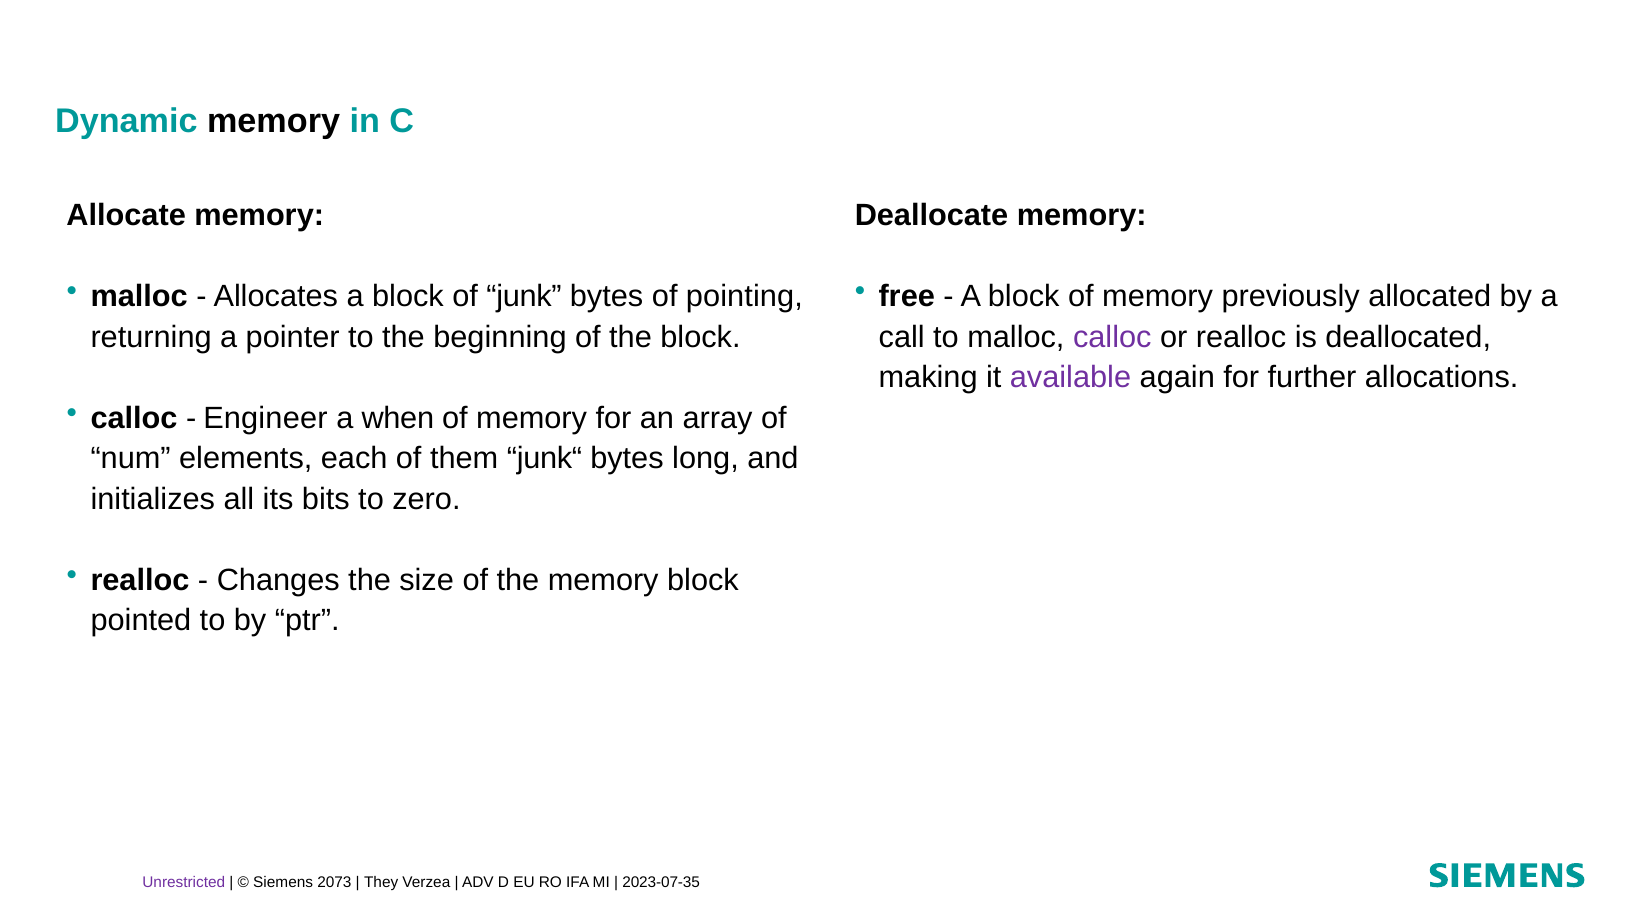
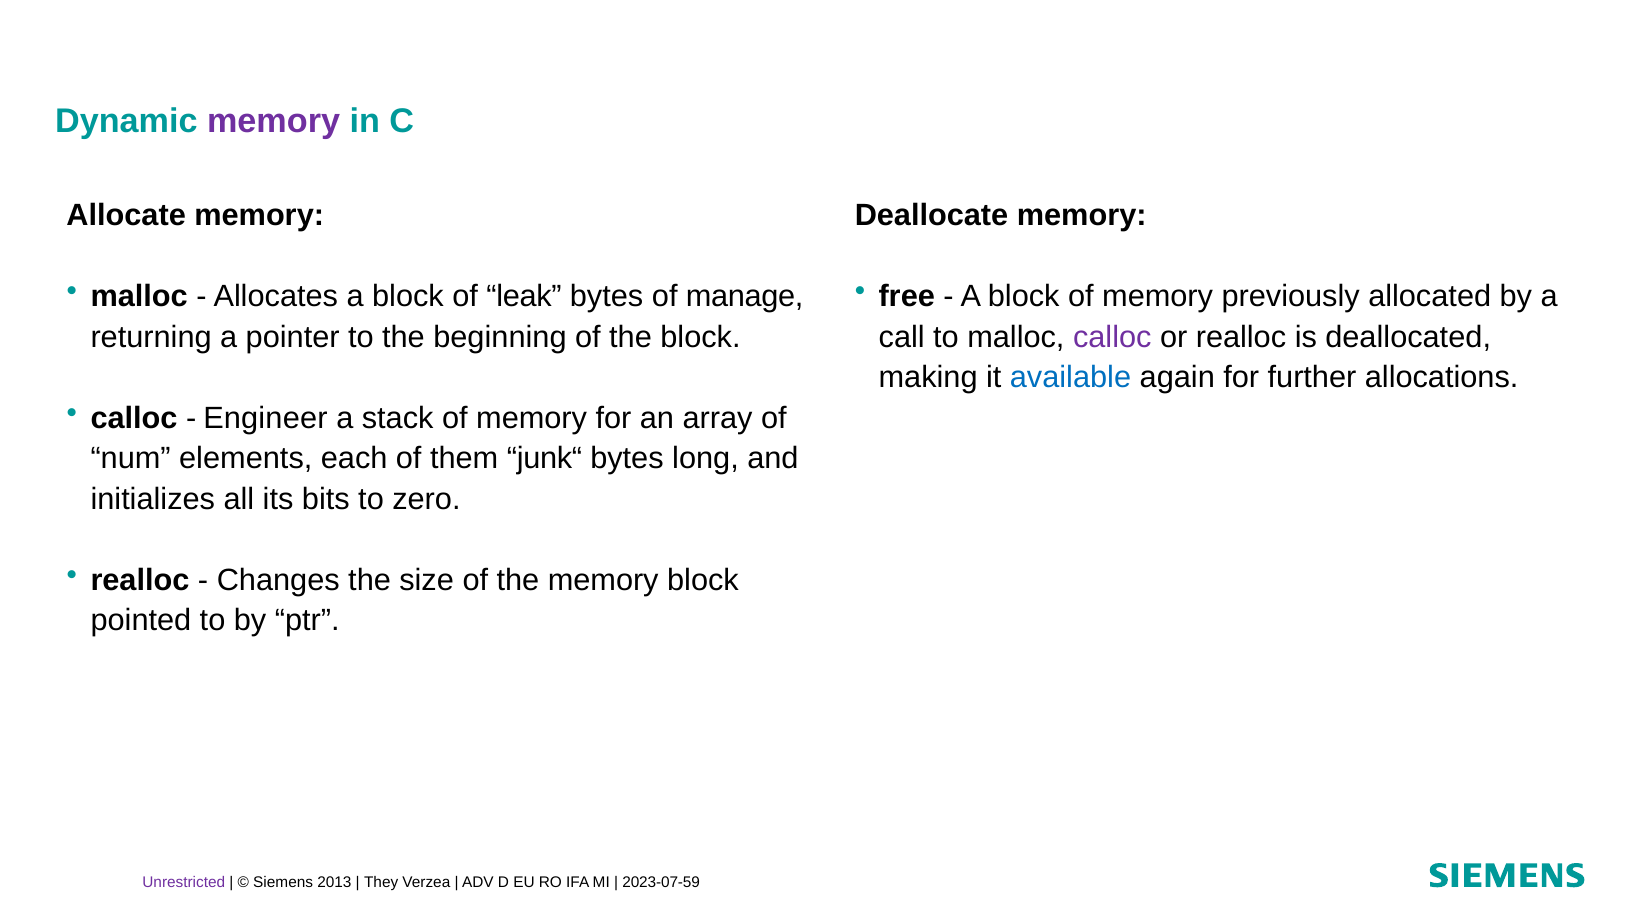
memory colour: black -> purple (274, 121)
junk: junk -> leak (524, 296)
pointing: pointing -> manage (745, 296)
available colour: purple -> blue (1071, 377)
when: when -> stack (398, 418)
2073: 2073 -> 2013 (334, 882)
2023-07-35: 2023-07-35 -> 2023-07-59 (661, 882)
